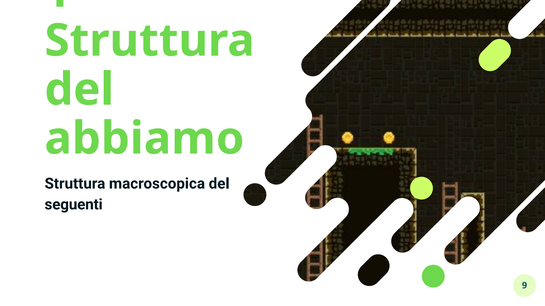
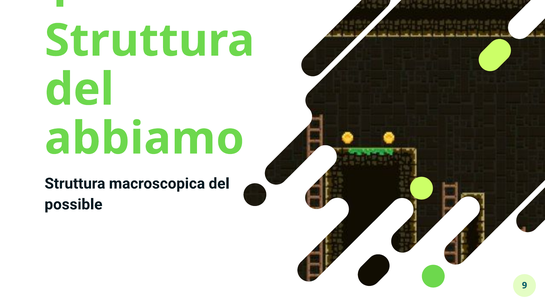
seguenti: seguenti -> possible (73, 205)
